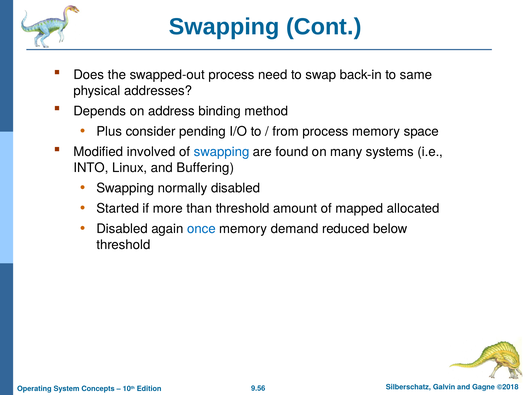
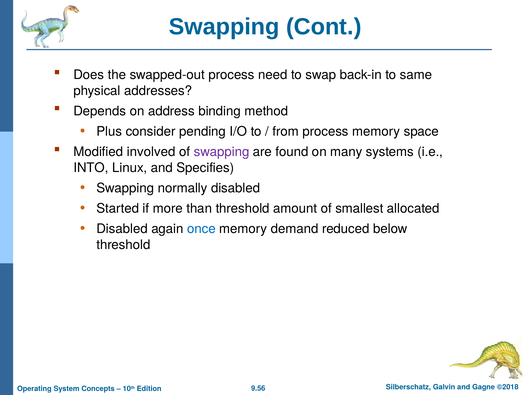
swapping colour: blue -> purple (222, 152)
Buffering: Buffering -> Specifies (205, 168)
mapped: mapped -> smallest (359, 209)
